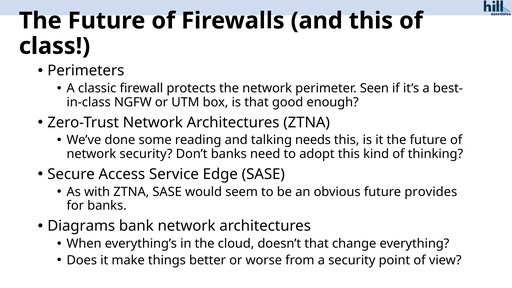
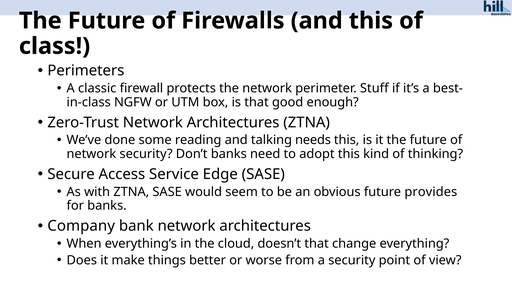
Seen: Seen -> Stuff (374, 88)
Diagrams: Diagrams -> Company (81, 226)
